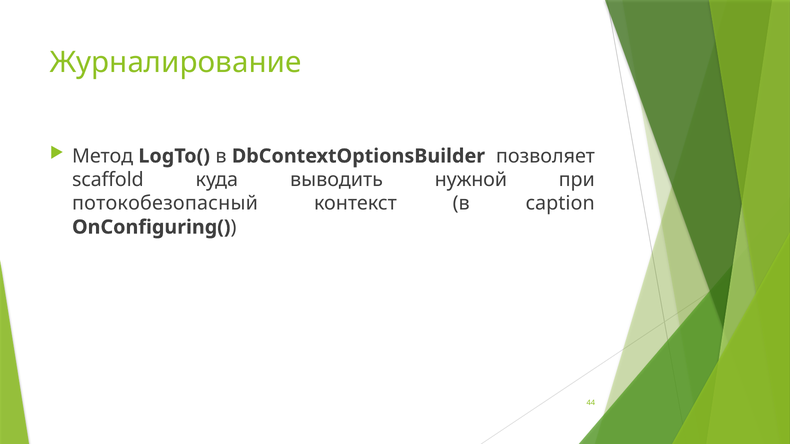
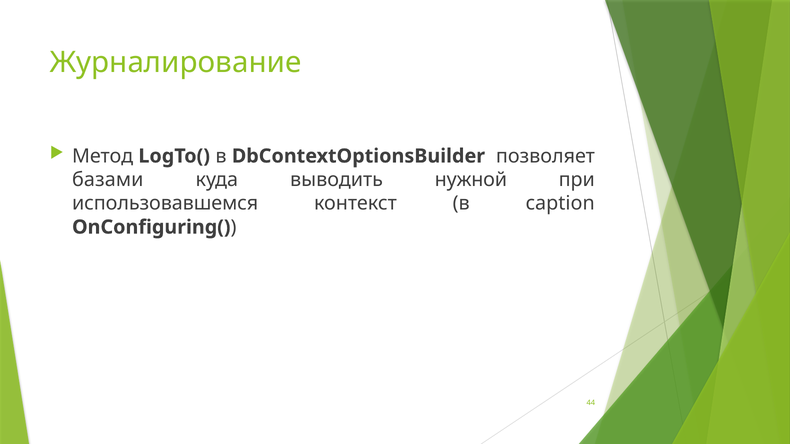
scaffold: scaffold -> базами (108, 180)
потокобезопасный: потокобезопасный -> использовавшемся (165, 204)
